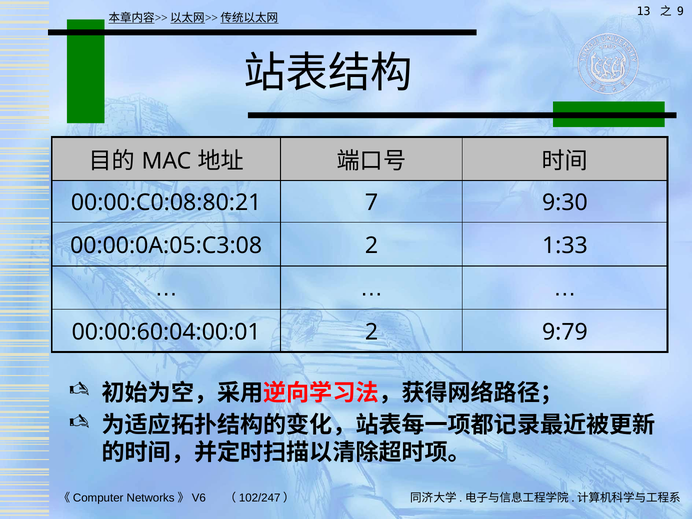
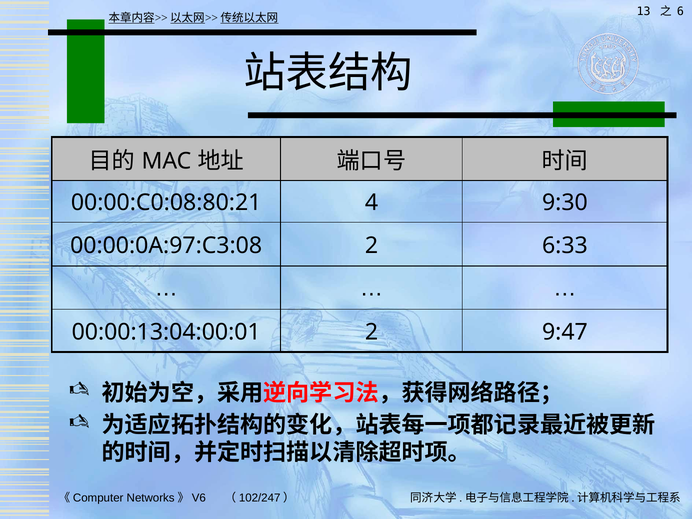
9: 9 -> 6 (680, 11)
7: 7 -> 4 (371, 203)
00:00:0A:05:C3:08: 00:00:0A:05:C3:08 -> 00:00:0A:97:C3:08 (166, 245)
1:33: 1:33 -> 6:33 (565, 245)
00:00:60:04:00:01: 00:00:60:04:00:01 -> 00:00:13:04:00:01 (166, 332)
9:79: 9:79 -> 9:47 (565, 332)
